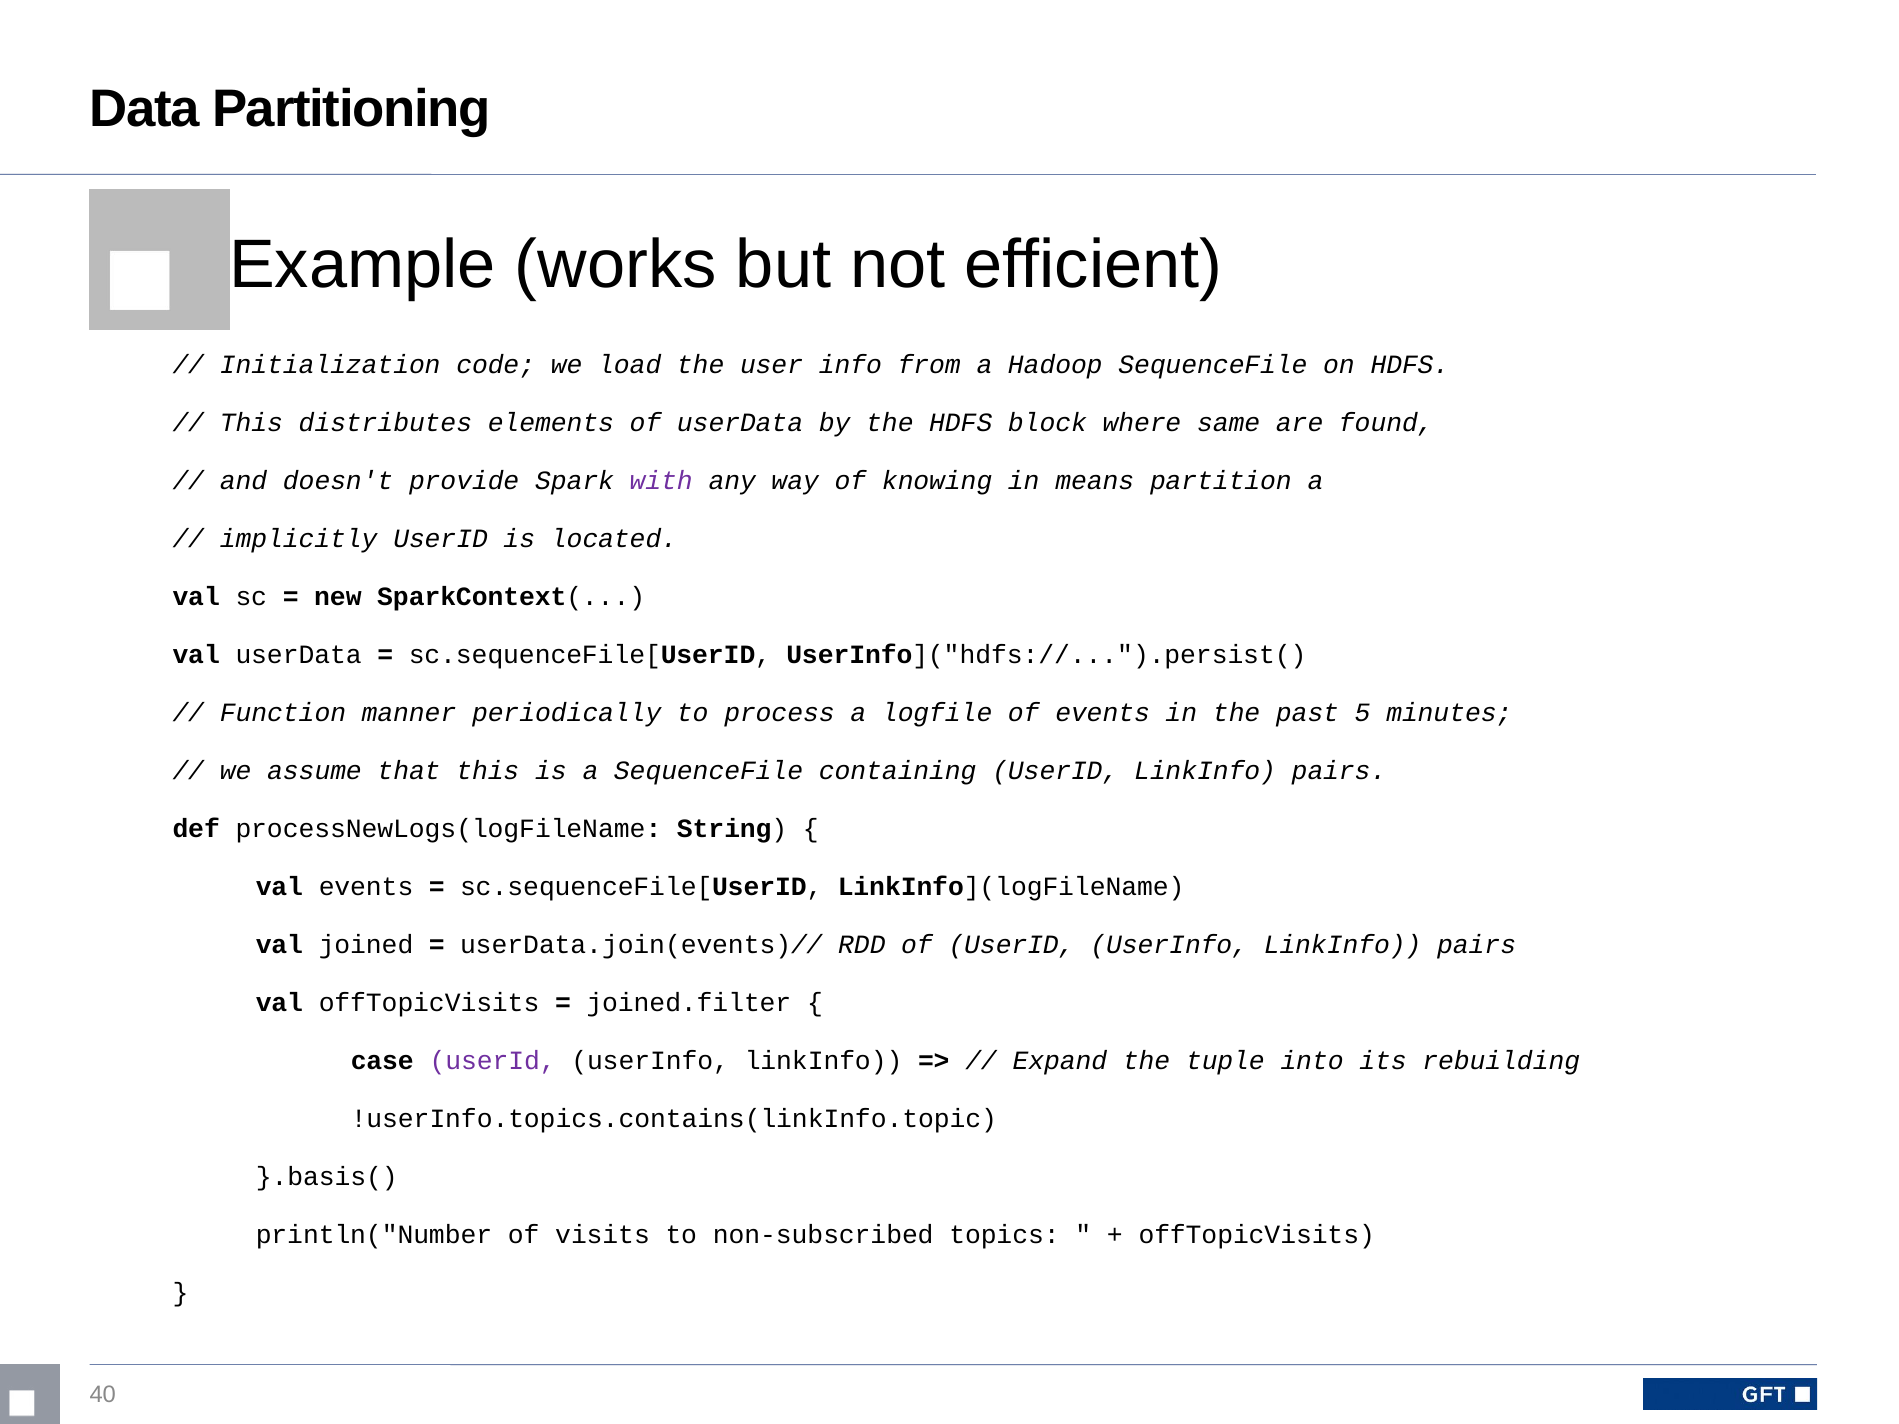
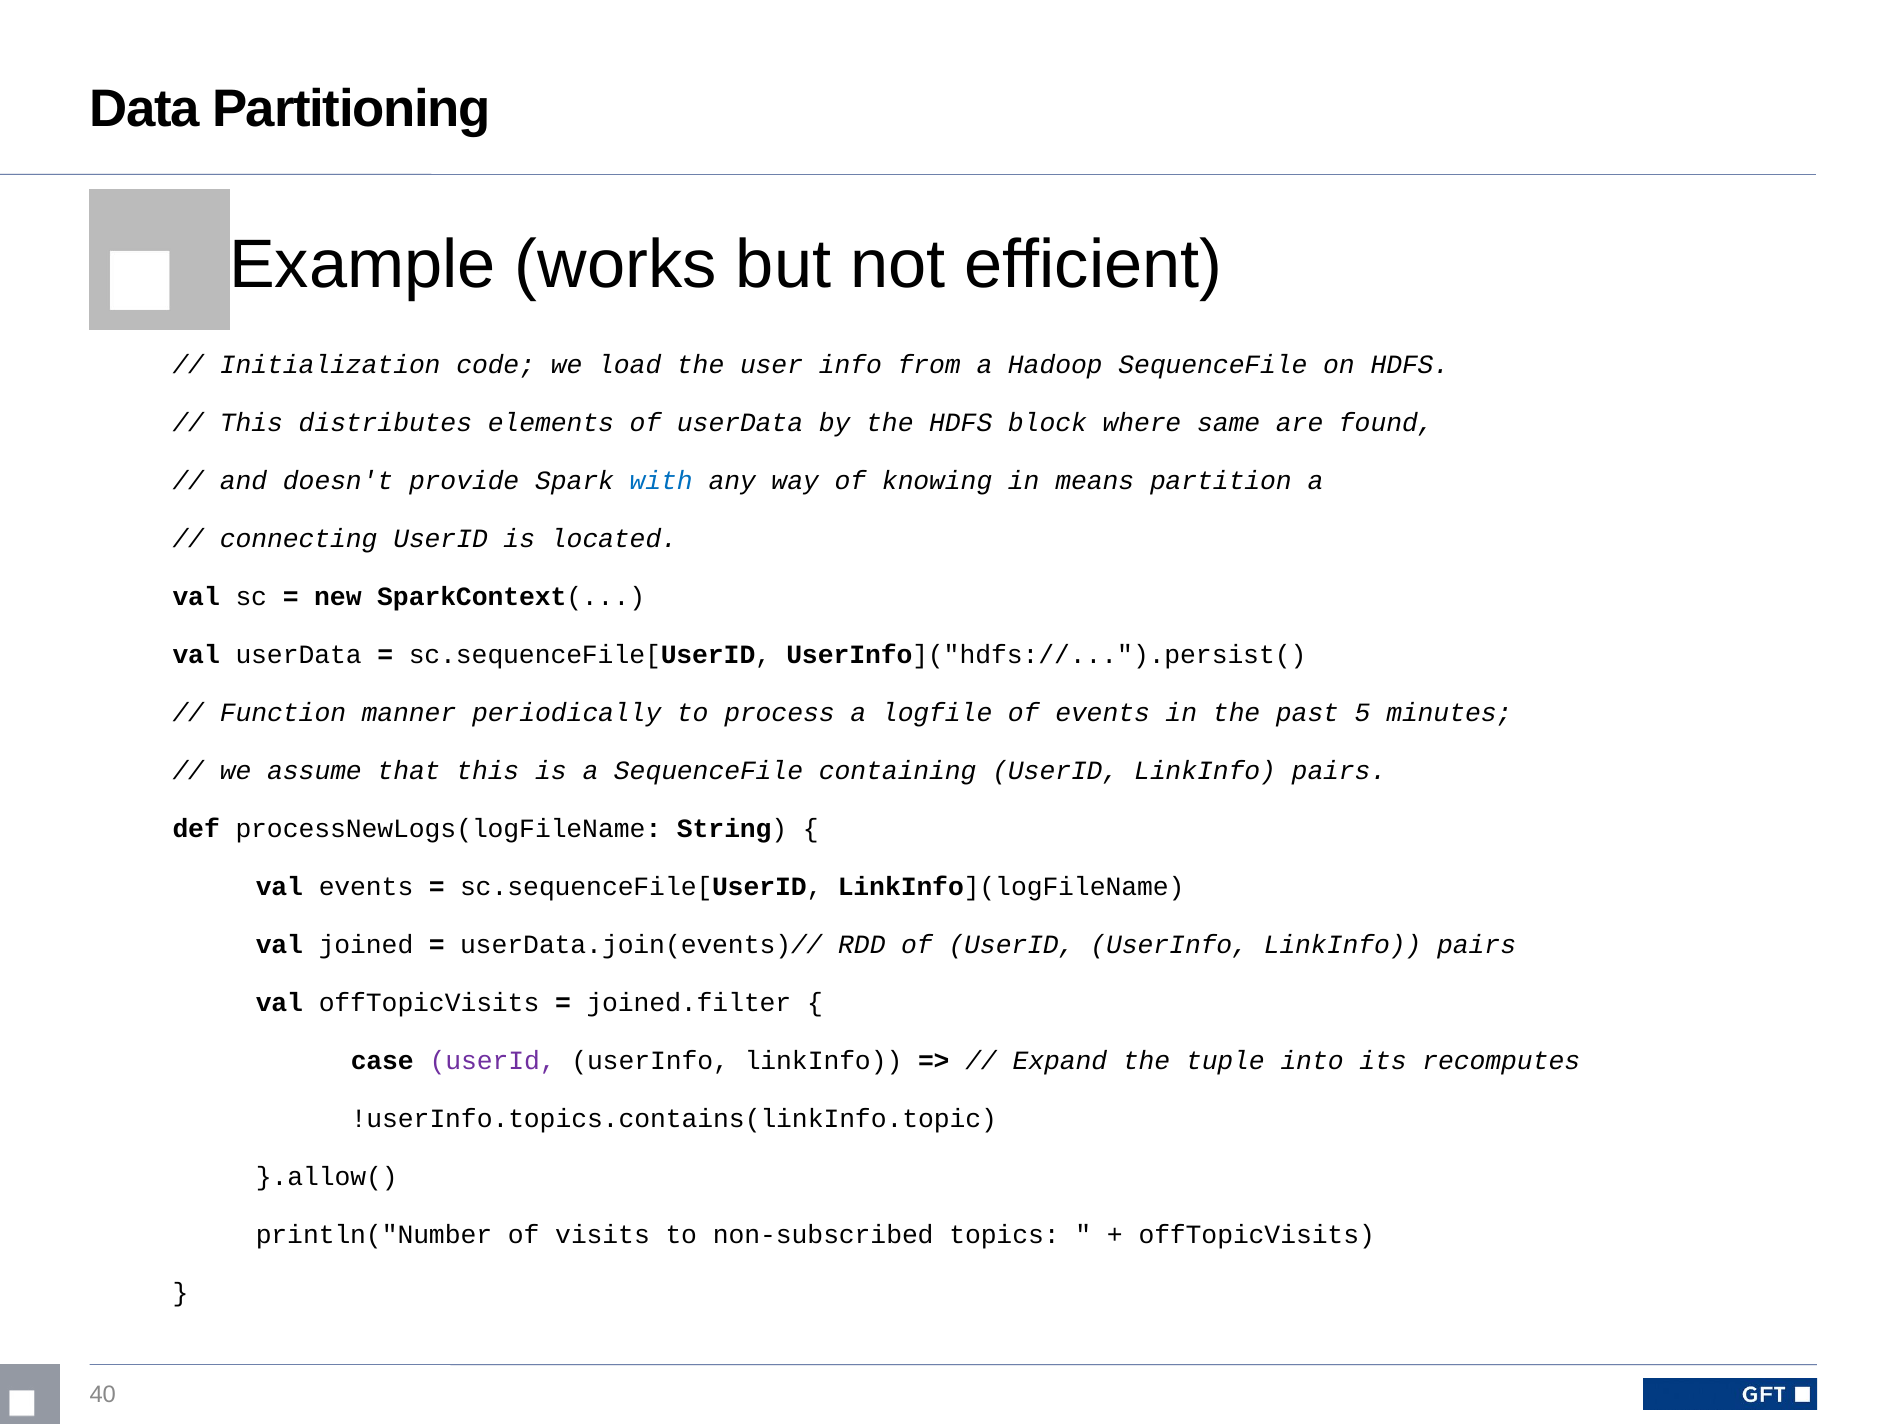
with colour: purple -> blue (661, 481)
implicitly: implicitly -> connecting (299, 539)
rebuilding: rebuilding -> recomputes (1501, 1061)
}.basis(: }.basis( -> }.allow( (327, 1177)
